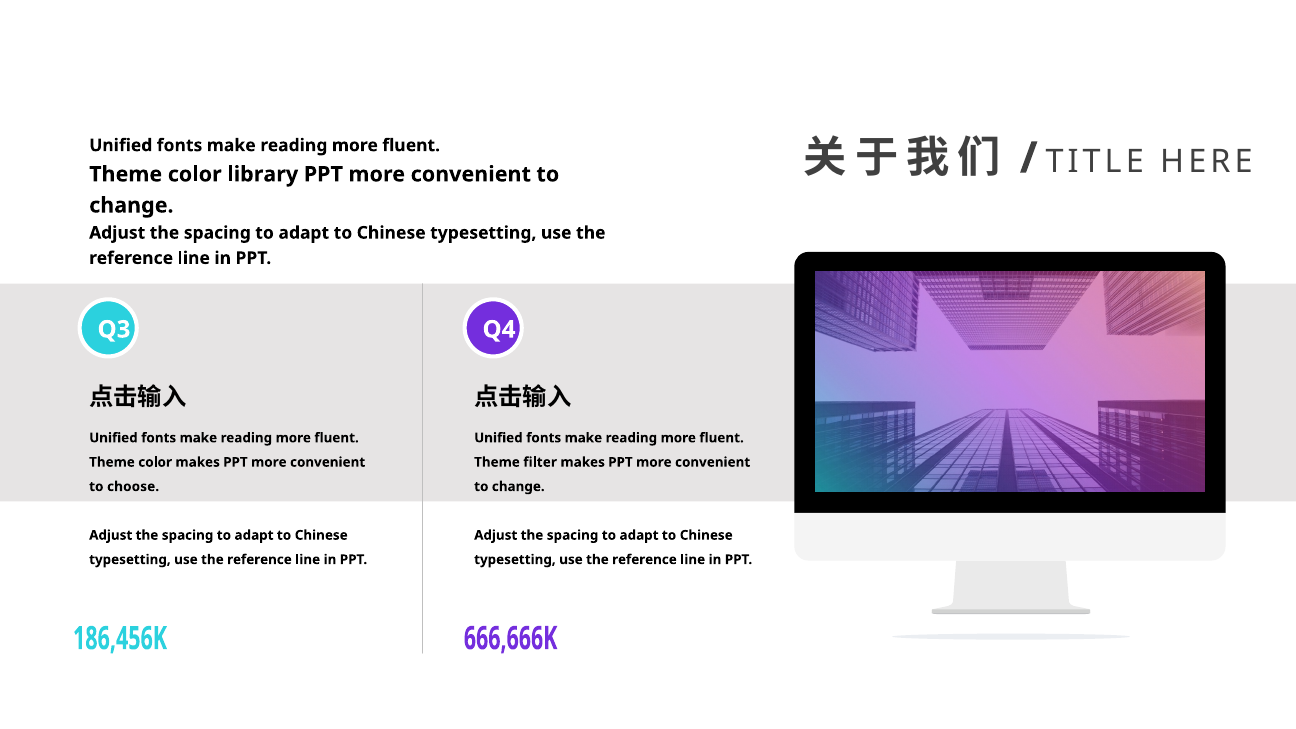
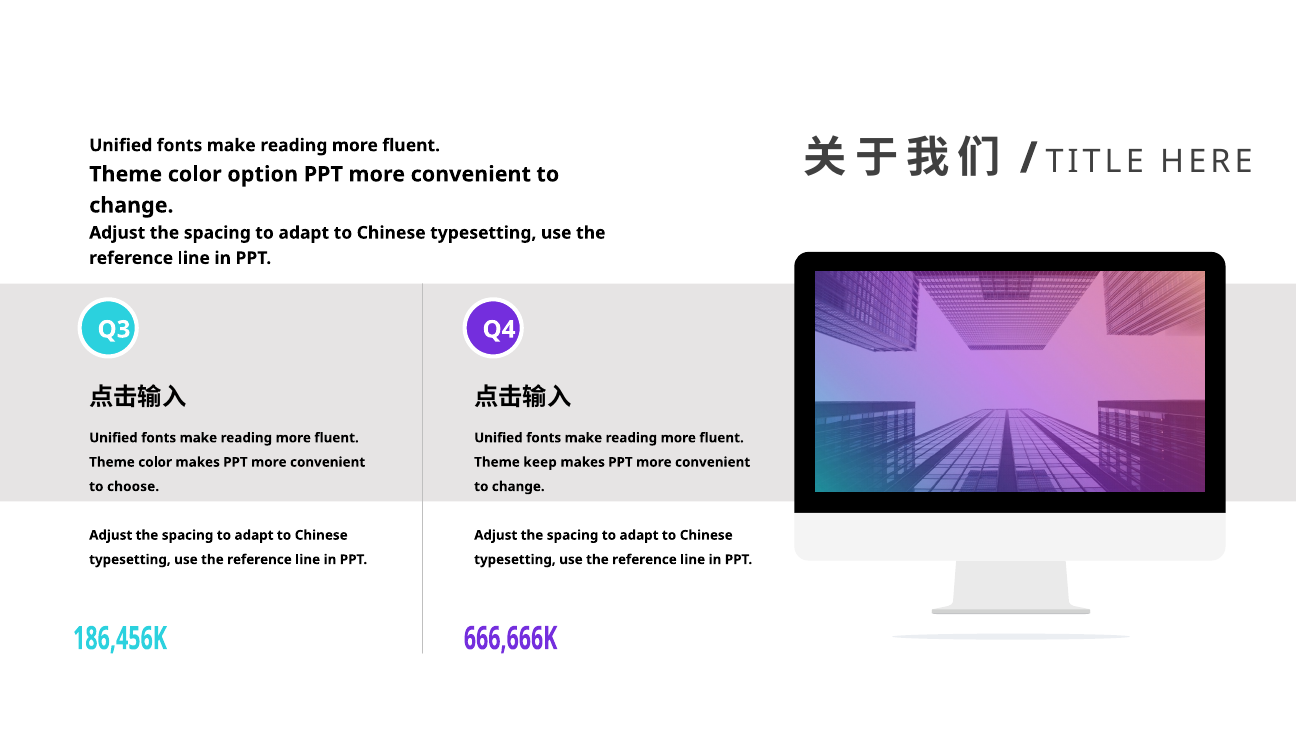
library: library -> option (263, 174)
filter: filter -> keep (540, 462)
